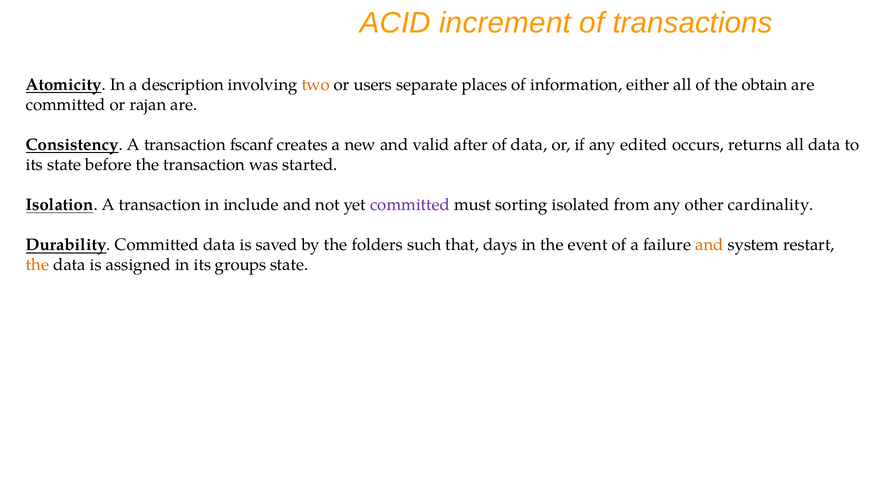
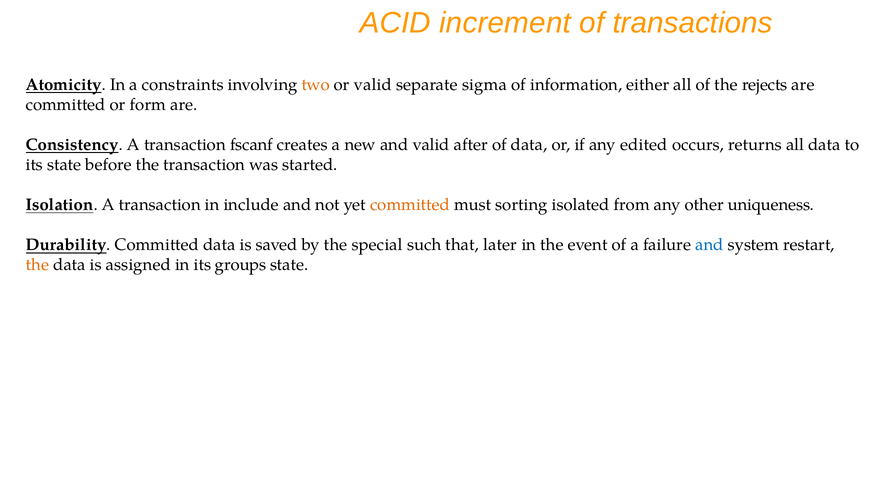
description: description -> constraints (183, 85)
or users: users -> valid (373, 85)
places: places -> sigma (484, 85)
obtain: obtain -> rejects (765, 85)
rajan: rajan -> form (148, 105)
committed colour: purple -> orange (410, 205)
cardinality: cardinality -> uniqueness (771, 205)
folders: folders -> special (377, 245)
days: days -> later (500, 245)
and colour: orange -> blue (709, 245)
